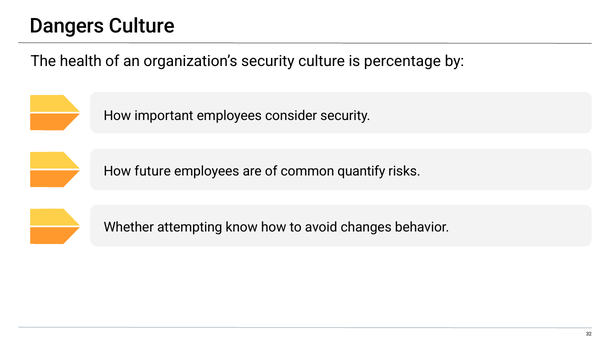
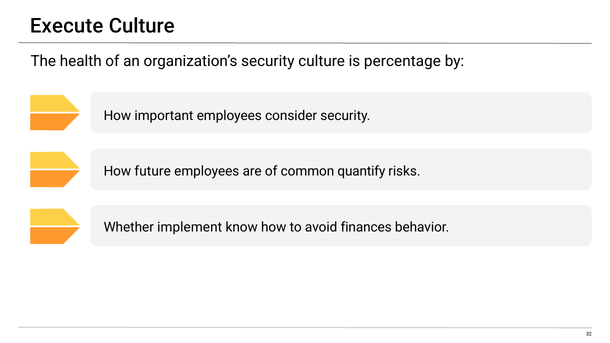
Dangers: Dangers -> Execute (67, 26)
attempting: attempting -> implement (190, 228)
changes: changes -> finances (366, 228)
